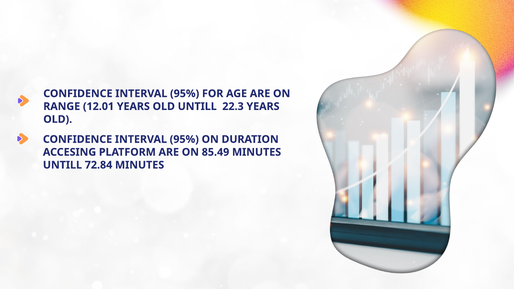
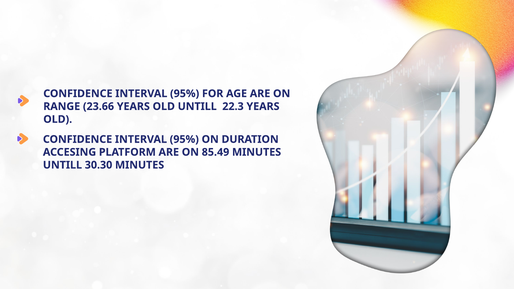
12.01: 12.01 -> 23.66 (98, 106)
72.84: 72.84 -> 30.30 (99, 165)
